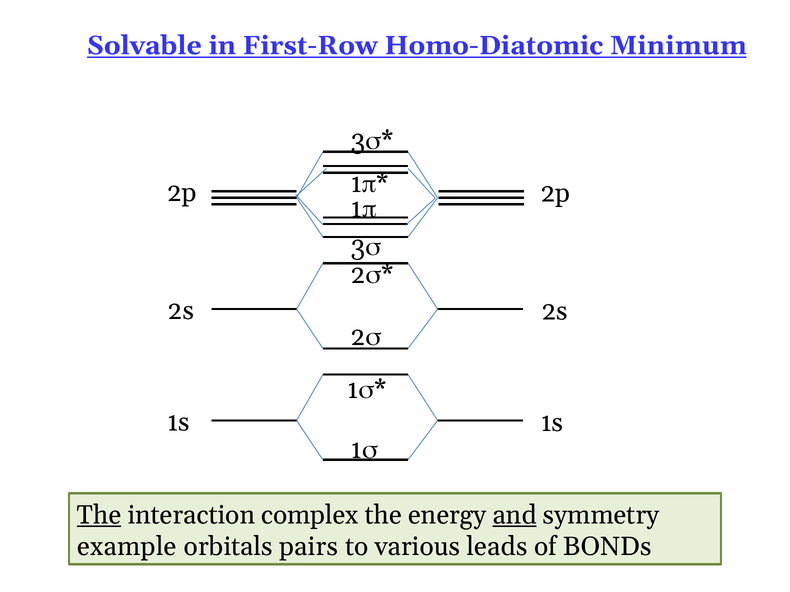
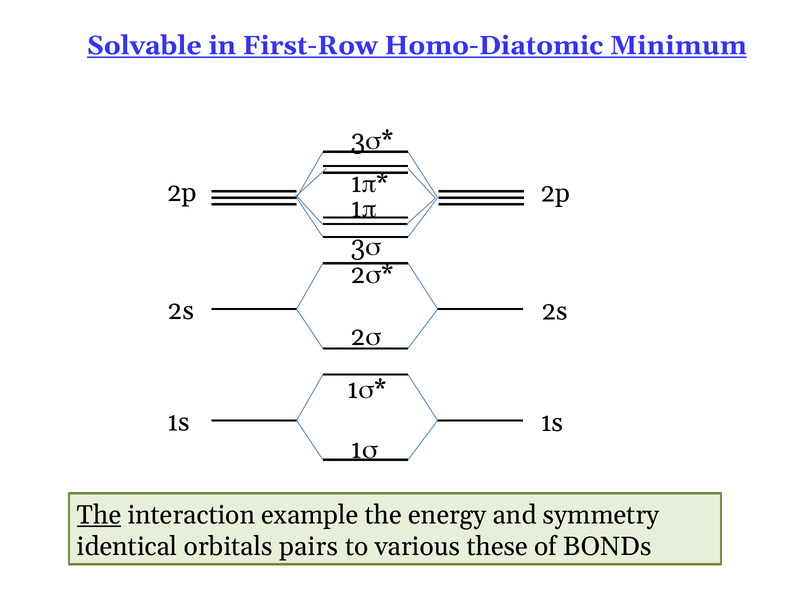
complex: complex -> example (310, 515)
and underline: present -> none (515, 515)
example: example -> identical (127, 547)
leads: leads -> these (497, 547)
